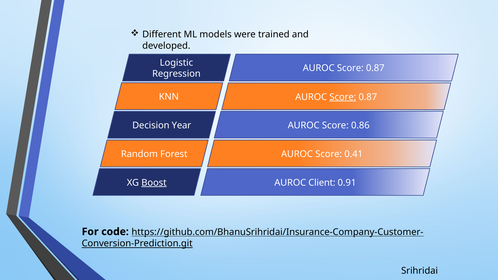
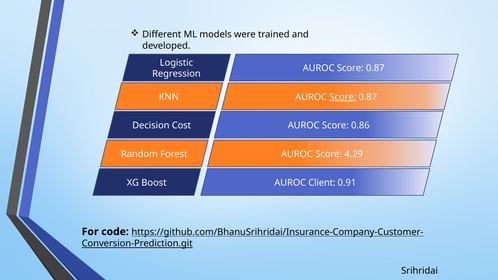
Year: Year -> Cost (181, 125)
0.41: 0.41 -> 4.29 (354, 154)
Boost underline: present -> none (154, 183)
